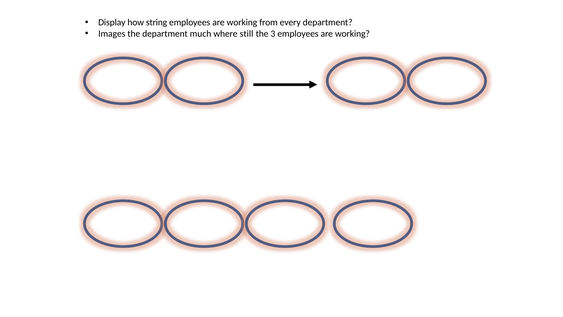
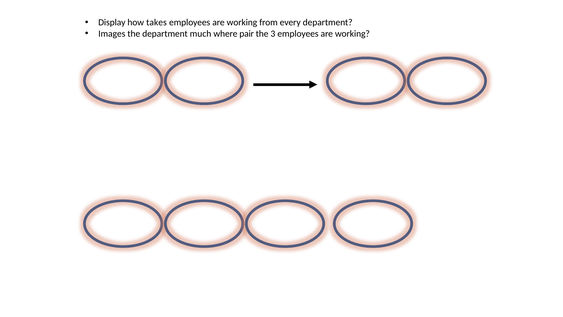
string: string -> takes (156, 22)
still: still -> pair (247, 34)
